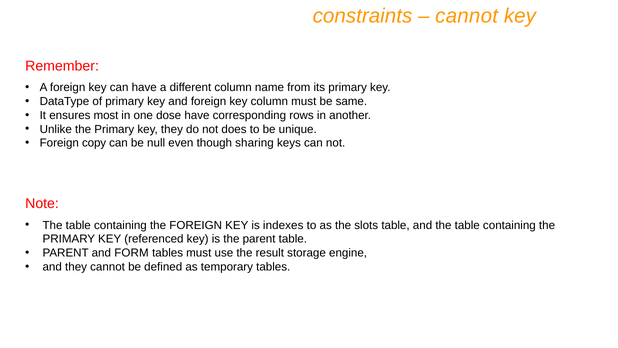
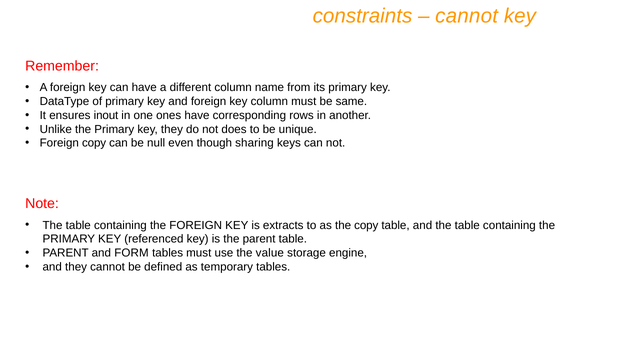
most: most -> inout (106, 115)
dose: dose -> ones (169, 115)
indexes: indexes -> extracts (283, 225)
the slots: slots -> copy (366, 225)
result: result -> value (270, 253)
